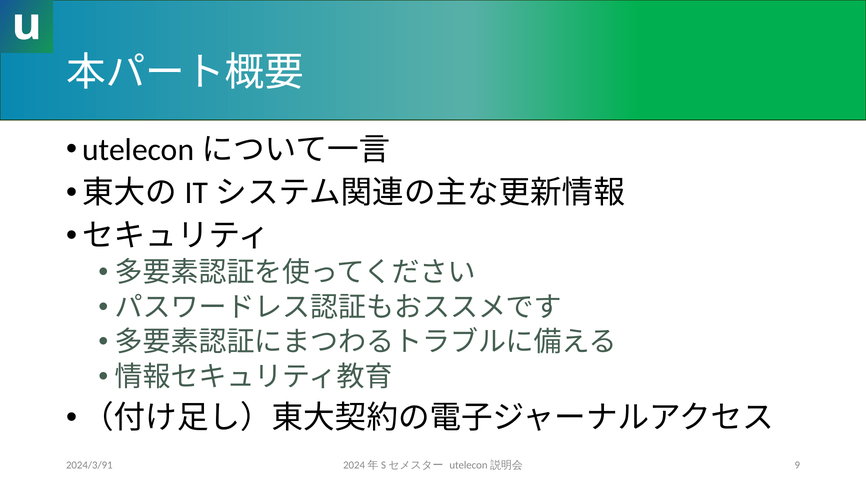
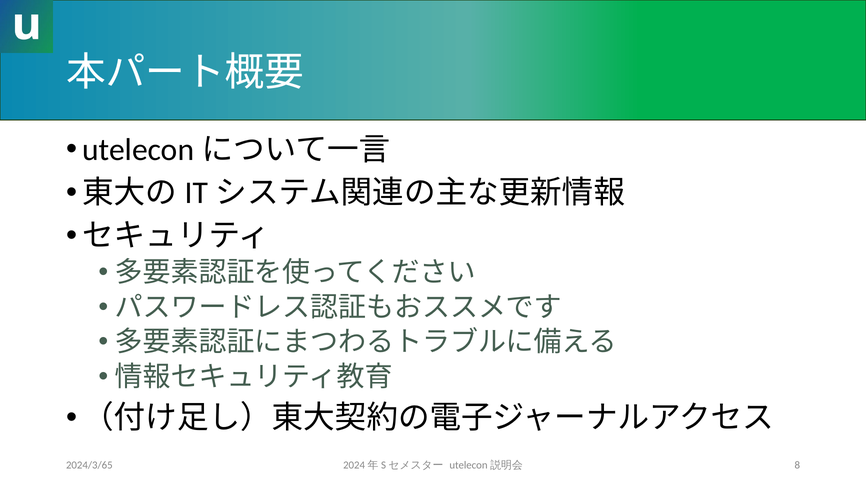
2024/3/91: 2024/3/91 -> 2024/3/65 (89, 465)
9: 9 -> 8 (797, 465)
